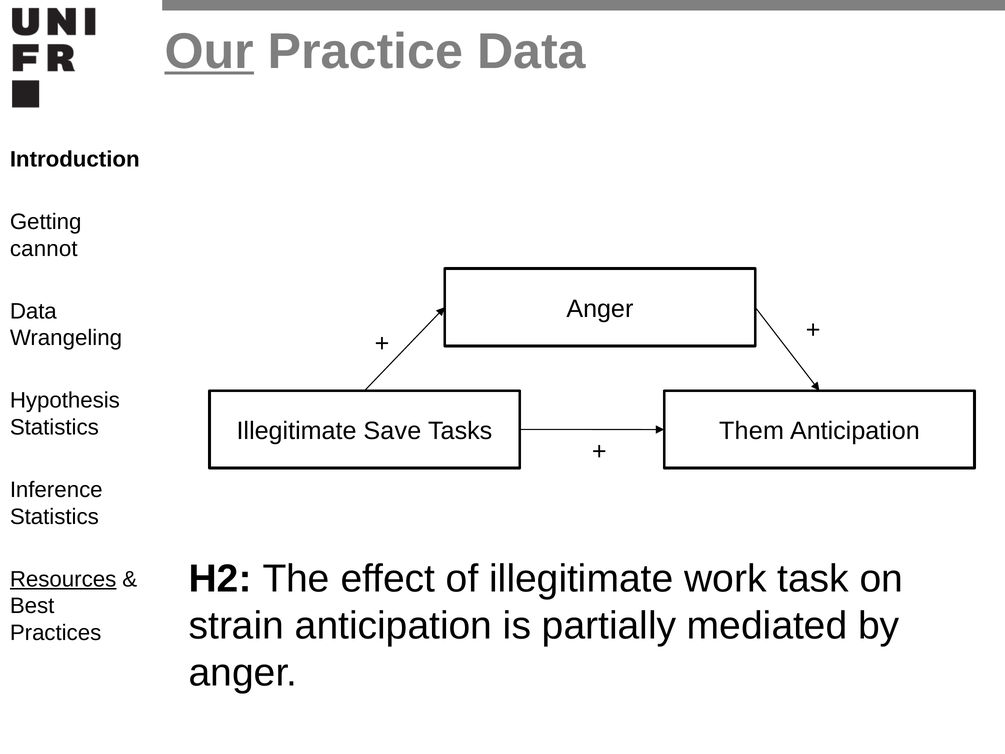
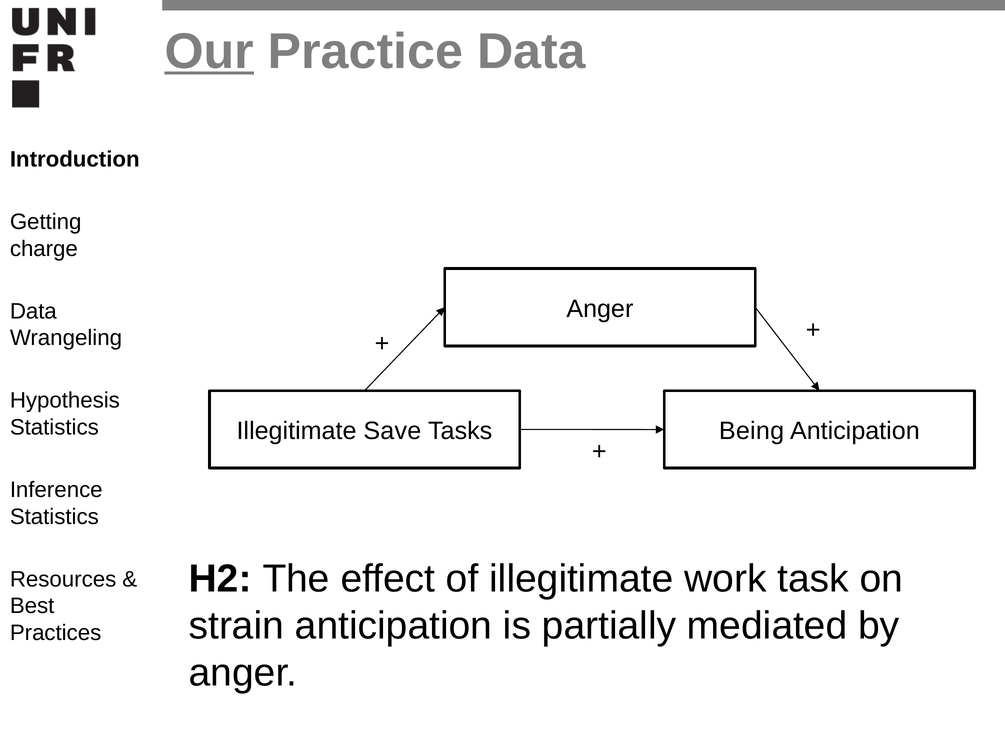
cannot: cannot -> charge (44, 249)
Them: Them -> Being (752, 431)
Resources underline: present -> none (63, 579)
